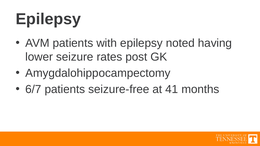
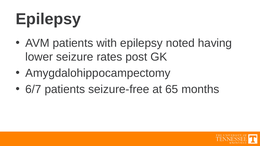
41: 41 -> 65 (172, 89)
